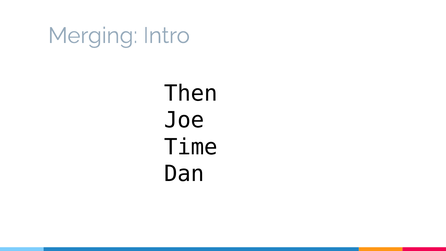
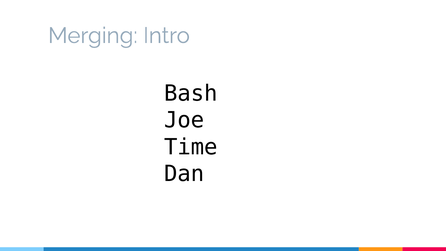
Then: Then -> Bash (191, 93)
